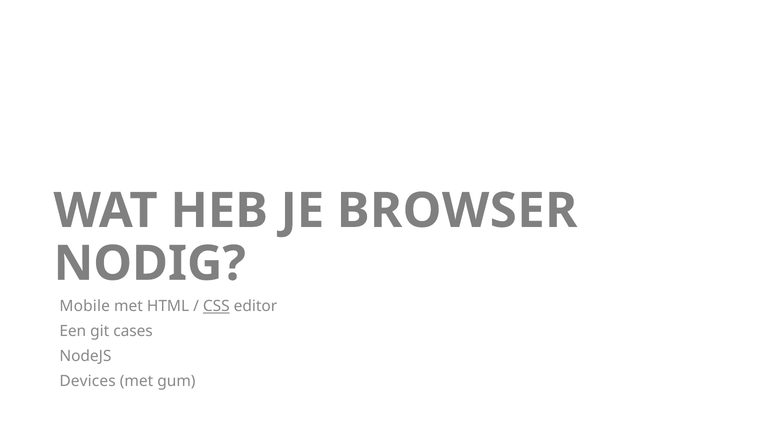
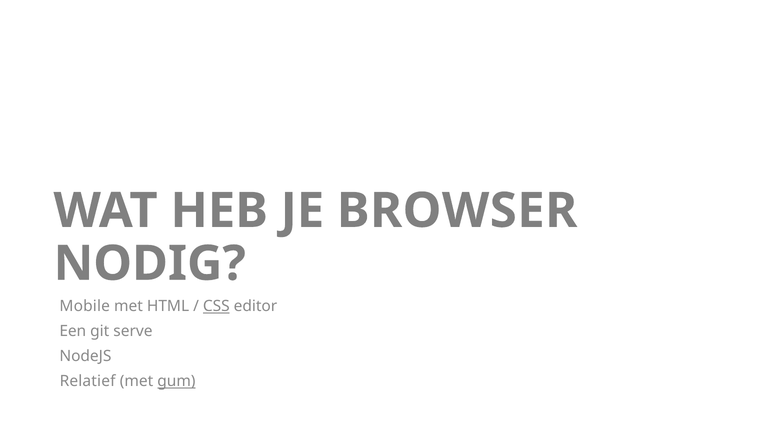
cases: cases -> serve (133, 331)
Devices: Devices -> Relatief (88, 381)
gum underline: none -> present (176, 381)
